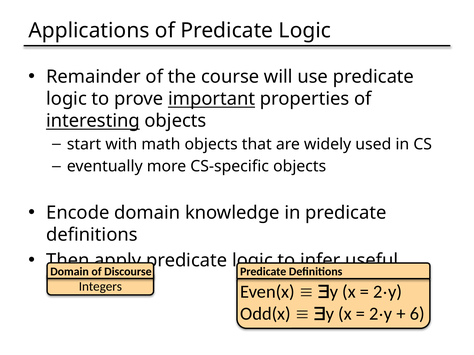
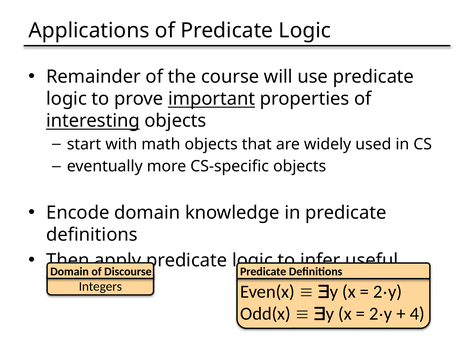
6: 6 -> 4 (417, 314)
